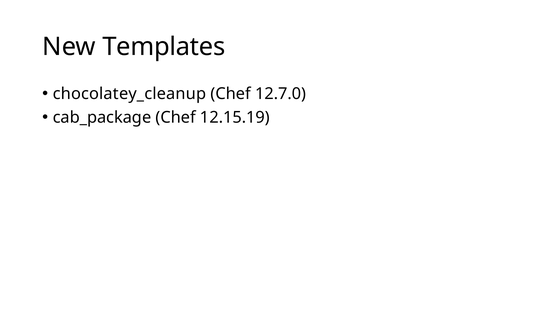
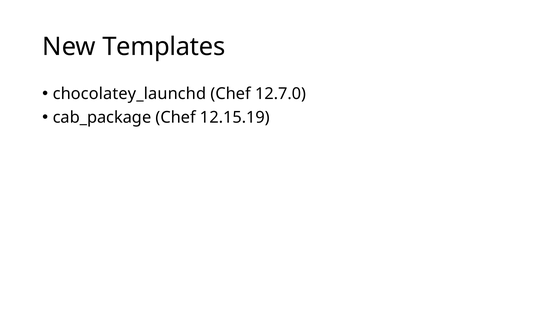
chocolatey_cleanup: chocolatey_cleanup -> chocolatey_launchd (129, 94)
